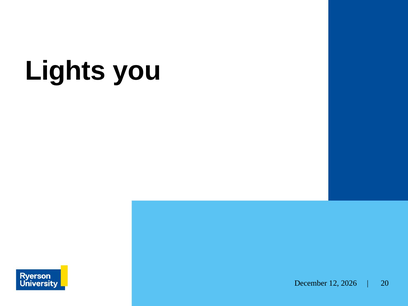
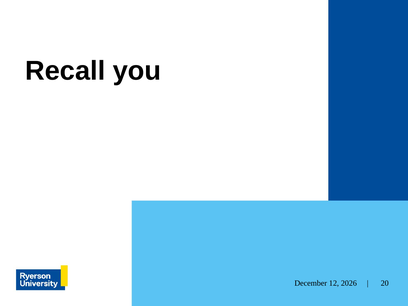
Lights: Lights -> Recall (65, 71)
